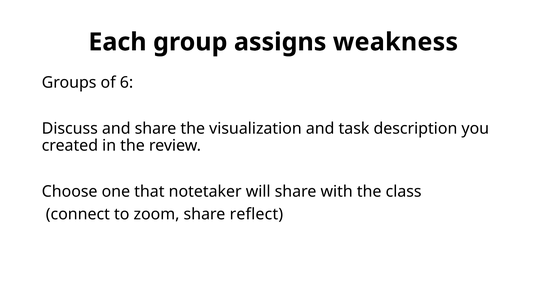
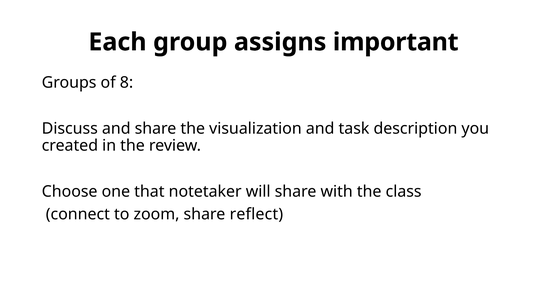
weakness: weakness -> important (396, 42)
6: 6 -> 8 (127, 82)
